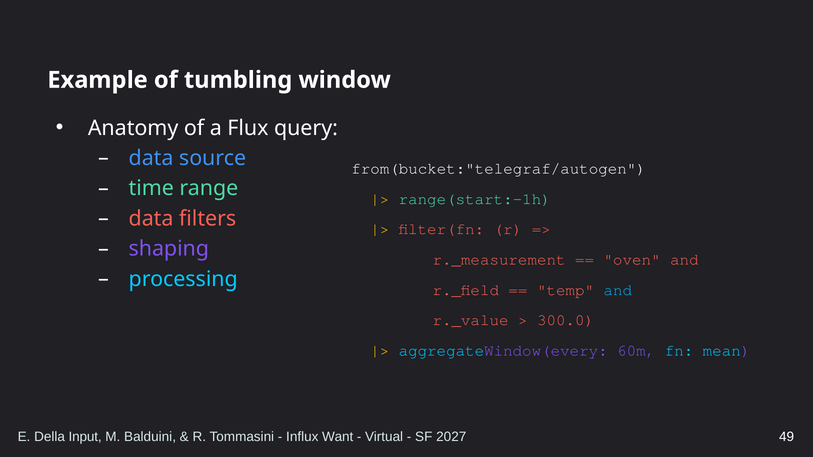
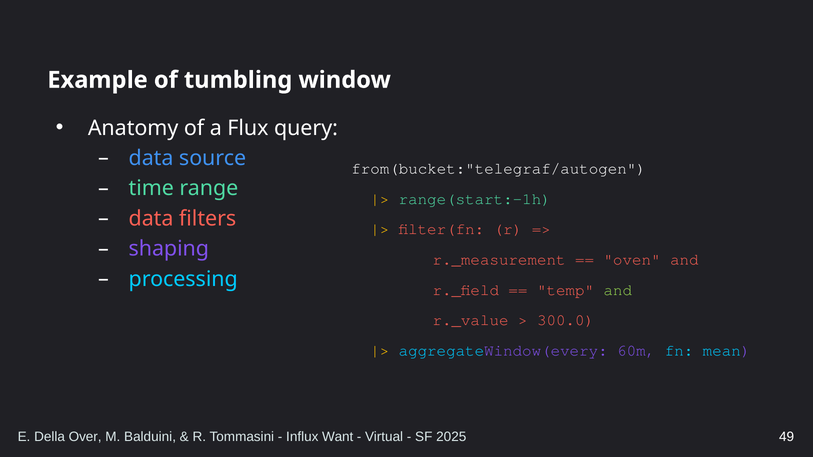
and colour: light blue -> light green (618, 290)
Input: Input -> Over (85, 437)
2027: 2027 -> 2025 (451, 437)
